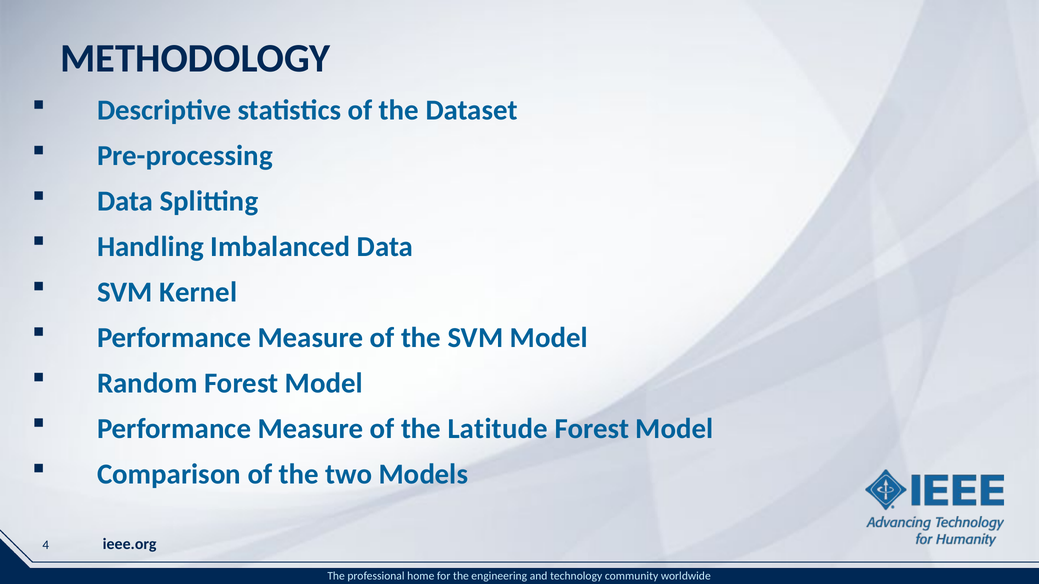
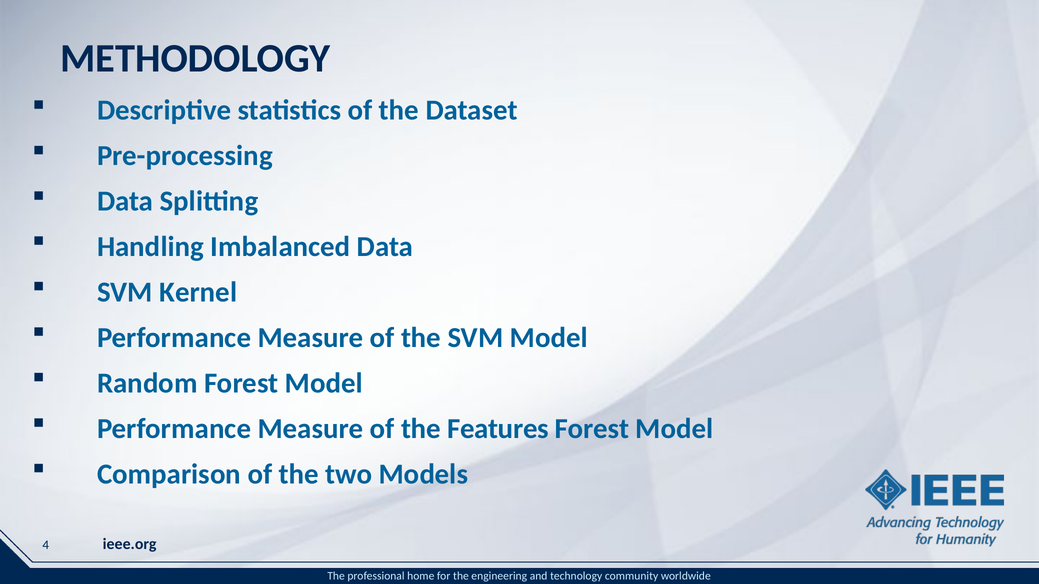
Latitude: Latitude -> Features (498, 429)
